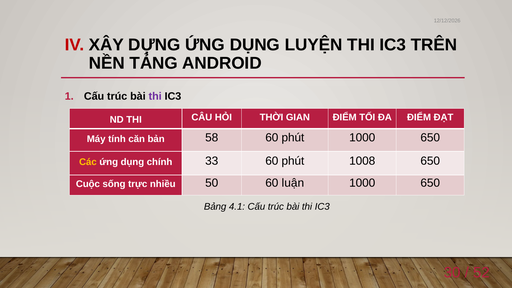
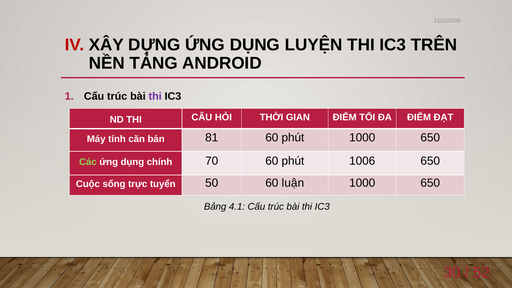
58: 58 -> 81 (212, 138)
Các colour: yellow -> light green (88, 162)
33: 33 -> 70 (212, 161)
1008: 1008 -> 1006 (362, 161)
nhiều: nhiều -> tuyển (163, 184)
